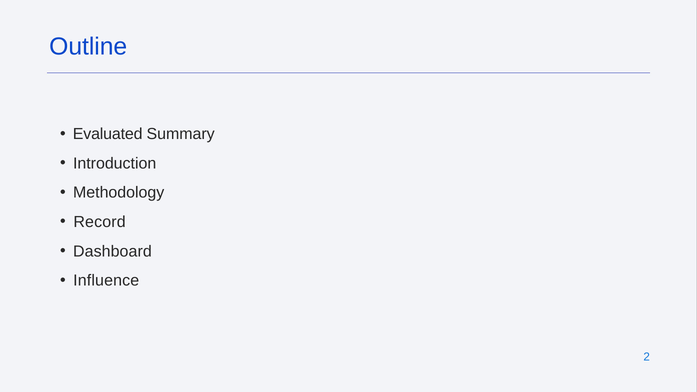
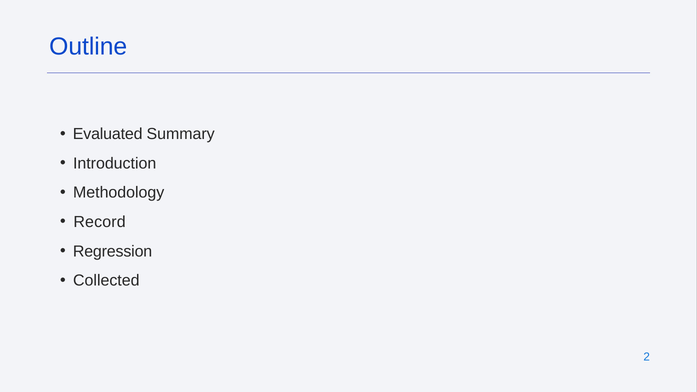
Dashboard: Dashboard -> Regression (113, 251)
Influence: Influence -> Collected (106, 281)
